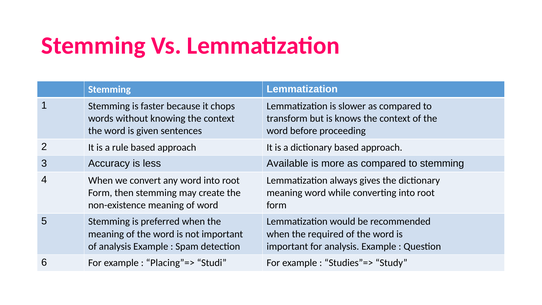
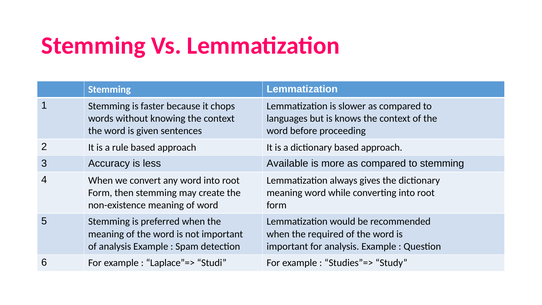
transform: transform -> languages (287, 118)
Placing”=>: Placing”=> -> Laplace”=> (170, 263)
